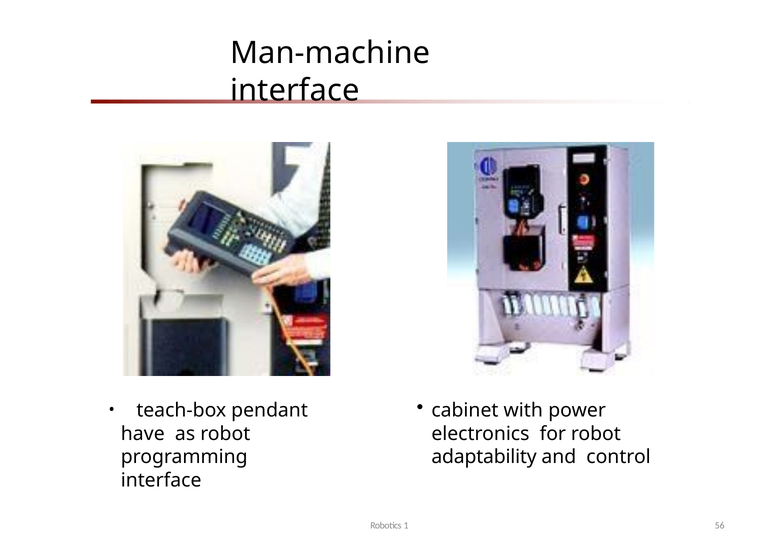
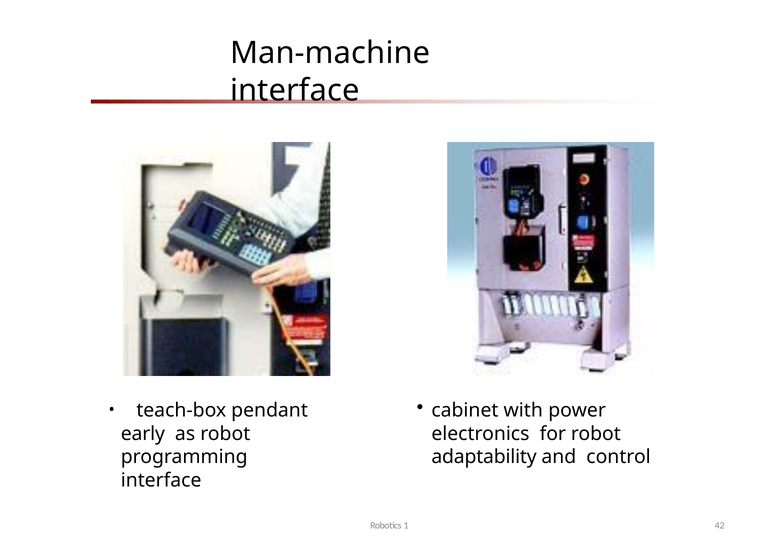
have: have -> early (143, 433)
56: 56 -> 42 (720, 525)
